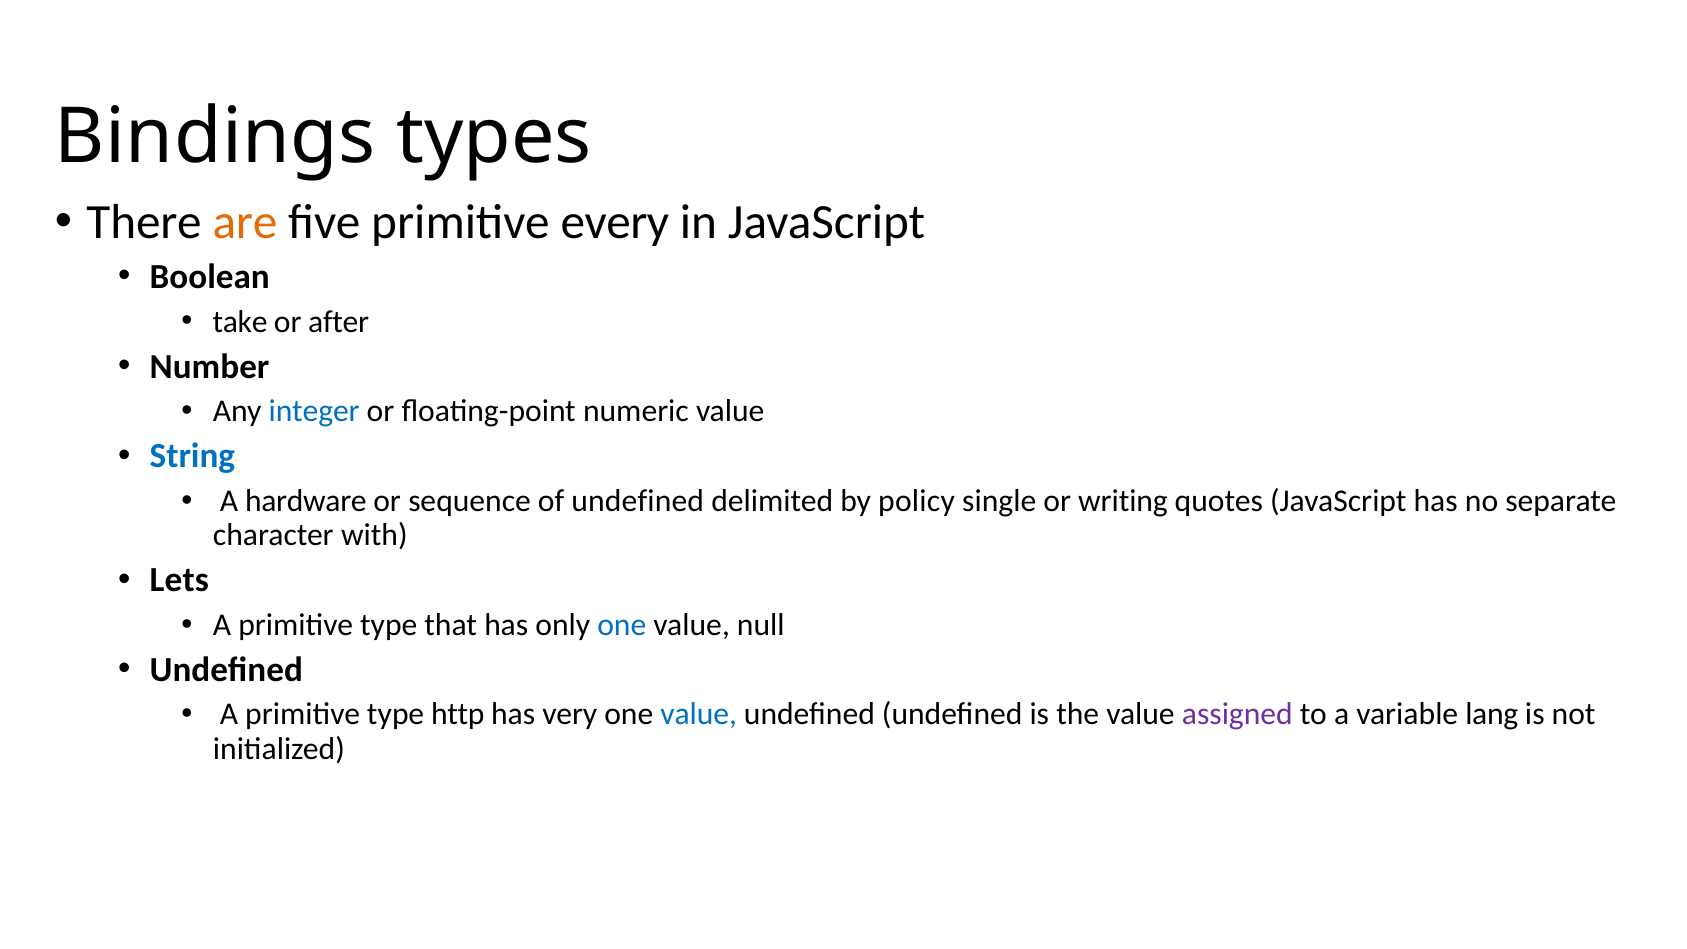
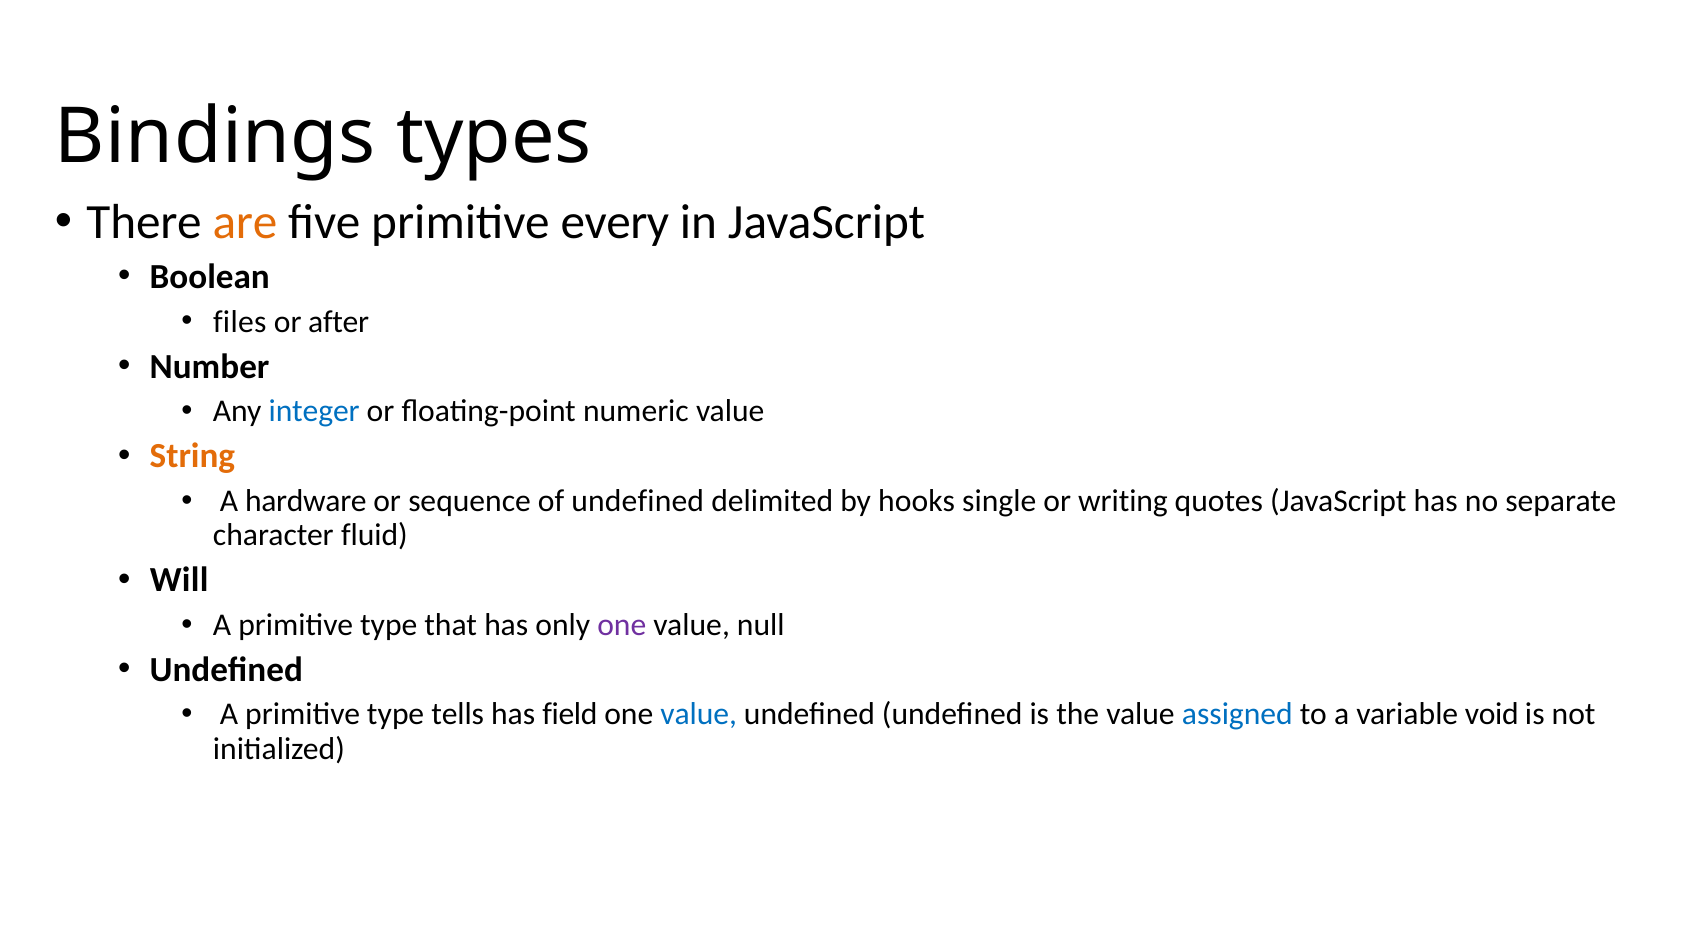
take: take -> files (240, 322)
String colour: blue -> orange (192, 456)
policy: policy -> hooks (917, 501)
with: with -> fluid (374, 535)
Lets: Lets -> Will (179, 580)
one colour: blue -> purple (622, 625)
http: http -> tells (458, 714)
very: very -> field (570, 714)
assigned colour: purple -> blue (1237, 714)
lang: lang -> void (1492, 714)
